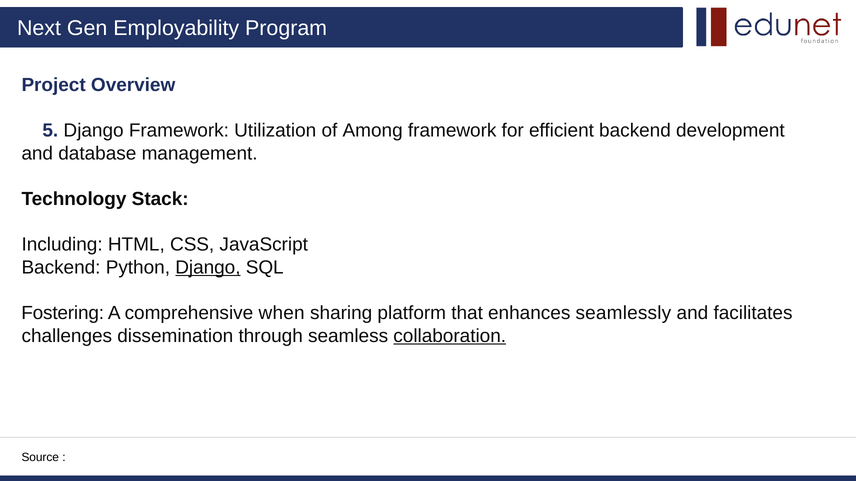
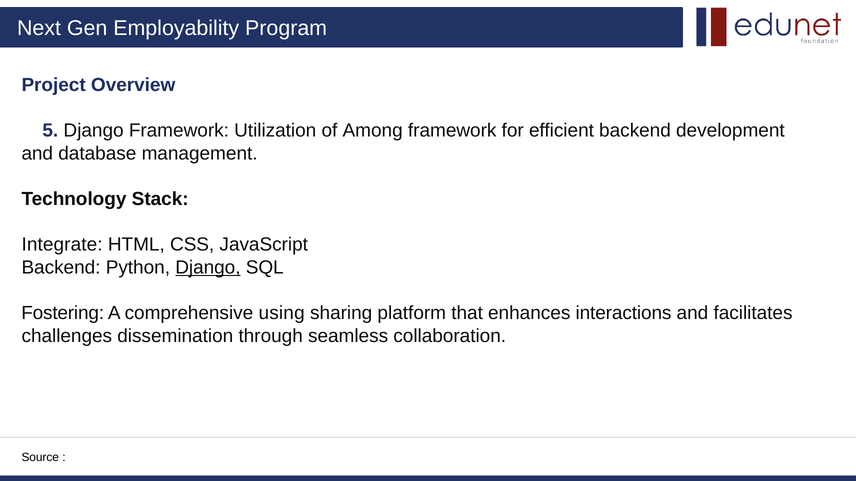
Including: Including -> Integrate (62, 245)
when: when -> using (282, 313)
seamlessly: seamlessly -> interactions (624, 313)
collaboration underline: present -> none (450, 336)
